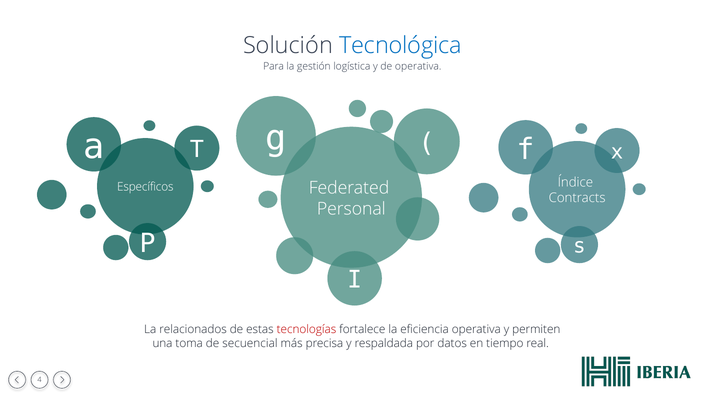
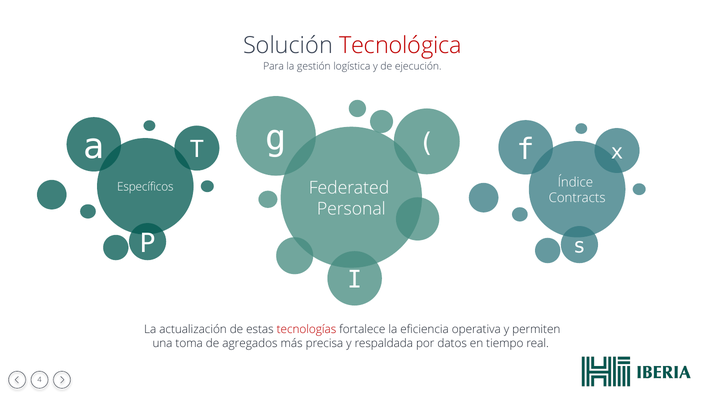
Tecnológica colour: blue -> red (400, 46)
de operativa: operativa -> ejecución (418, 66)
relacionados: relacionados -> actualización (193, 330)
secuencial: secuencial -> agregados (250, 344)
